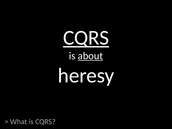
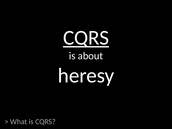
about underline: present -> none (90, 56)
